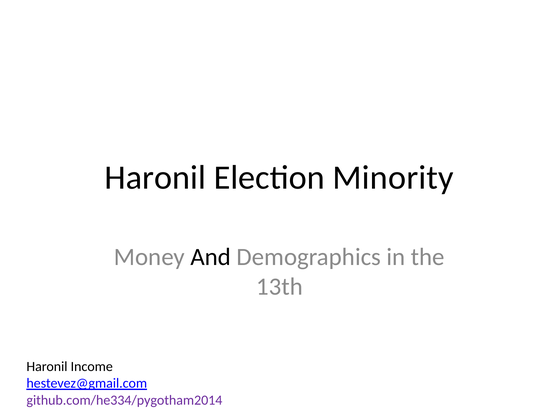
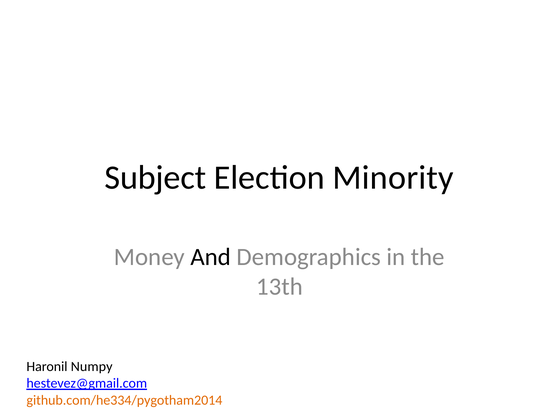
Haronil: Haronil -> Subject (155, 178)
Income: Income -> Numpy (92, 367)
github.com/he334/pygotham2014 colour: purple -> orange (124, 401)
